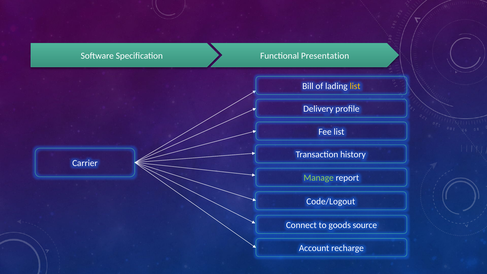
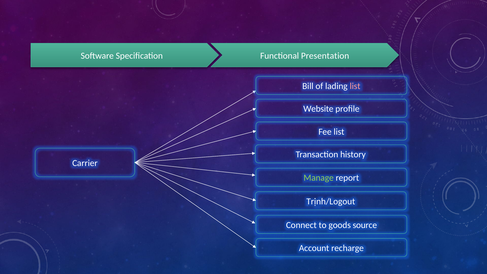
list colour: yellow -> pink (355, 86)
Delivery: Delivery -> Website (318, 109)
Code/Logout: Code/Logout -> Trịnh/Logout (331, 201)
